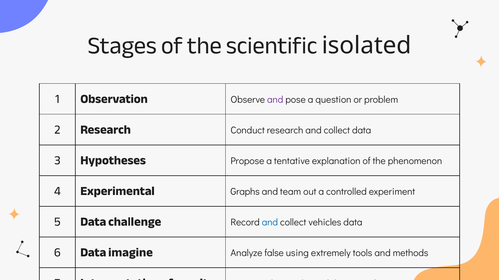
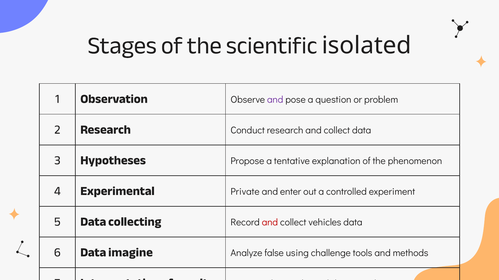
Graphs: Graphs -> Private (245, 192)
team: team -> enter (291, 192)
challenge: challenge -> collecting (135, 222)
and colour: blue -> red (270, 223)
extremely: extremely -> challenge (331, 254)
